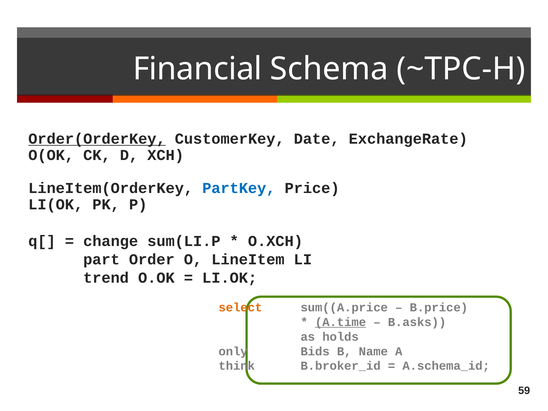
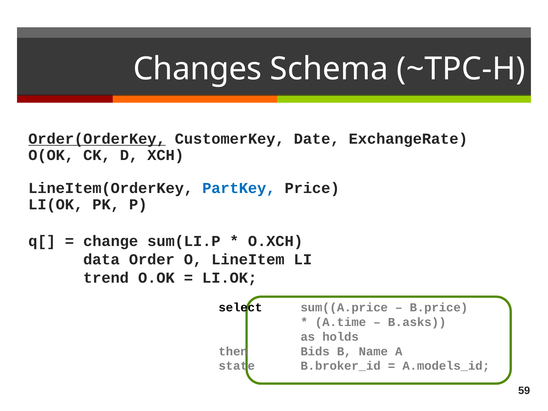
Financial: Financial -> Changes (197, 69)
part: part -> data (101, 260)
select colour: orange -> black (240, 308)
A.time underline: present -> none (341, 322)
only: only -> then (233, 351)
think: think -> state (237, 366)
A.schema_id: A.schema_id -> A.models_id (446, 366)
